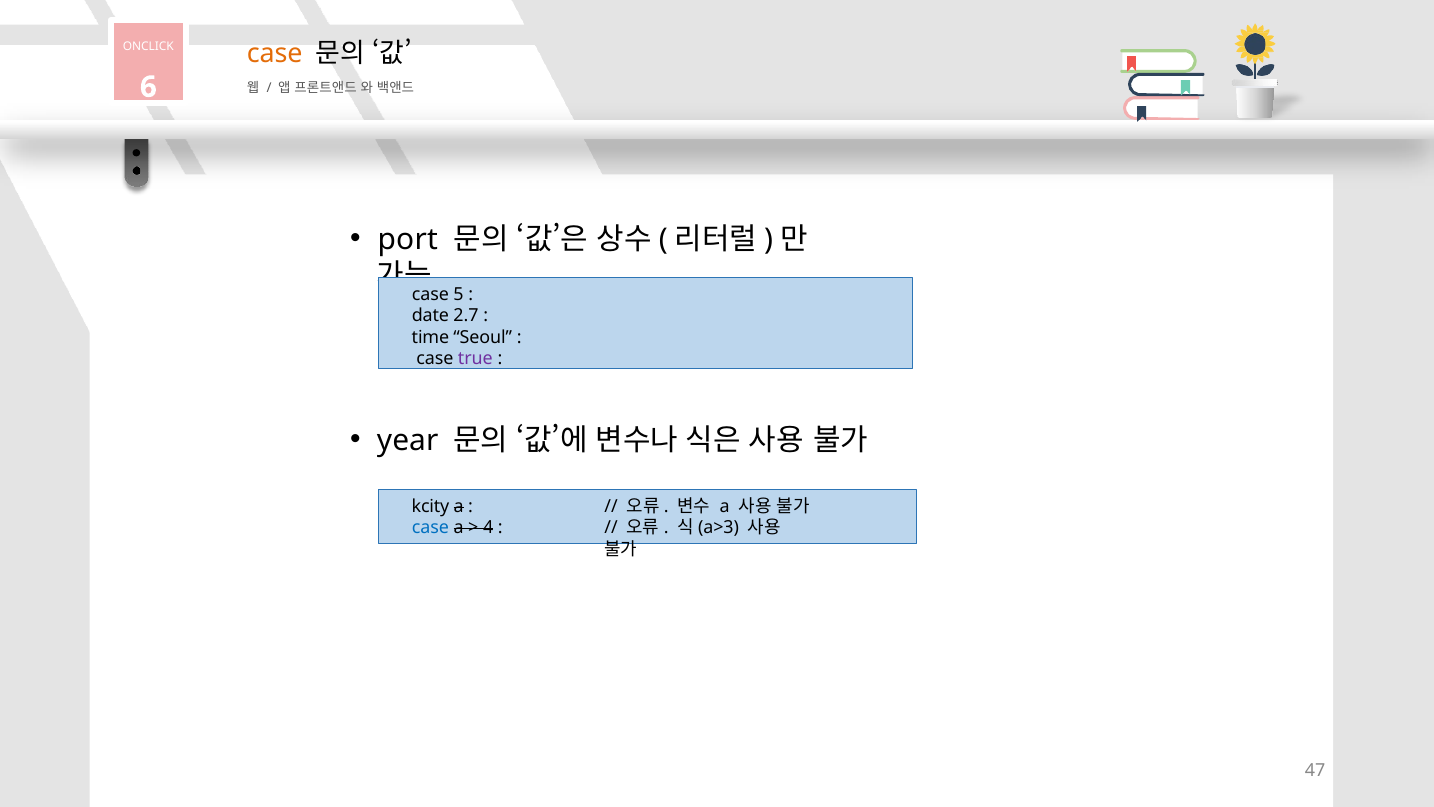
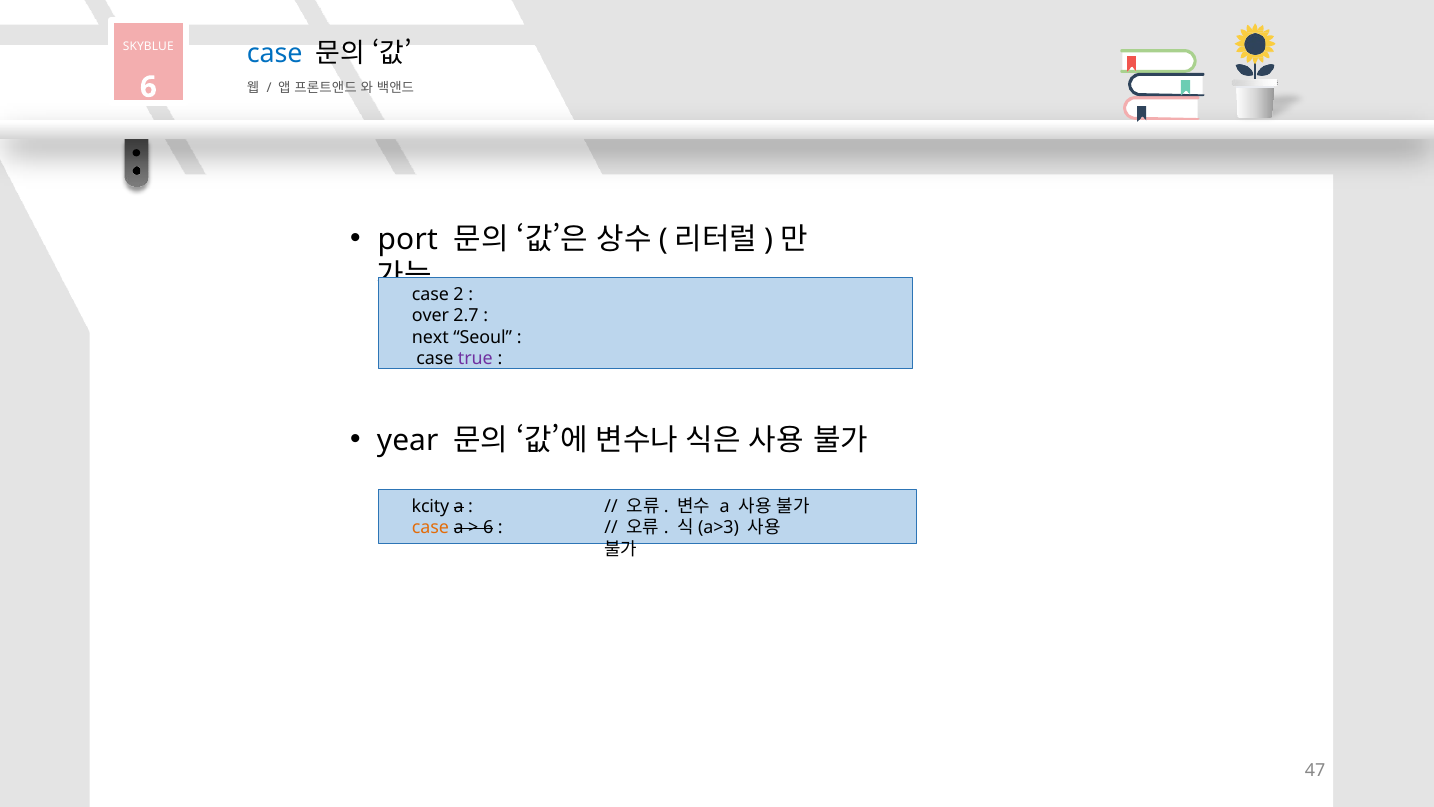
ONCLICK: ONCLICK -> SKYBLUE (148, 46)
case colour: orange -> blue (275, 53)
5: 5 -> 2 (459, 294)
date: date -> over (430, 316)
time: time -> next (430, 337)
case colour: blue -> orange (430, 528)
4: 4 -> 6 (488, 528)
